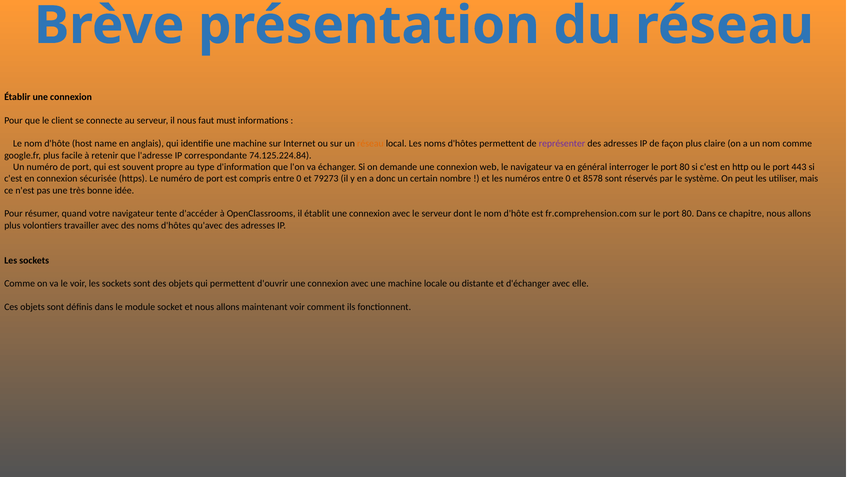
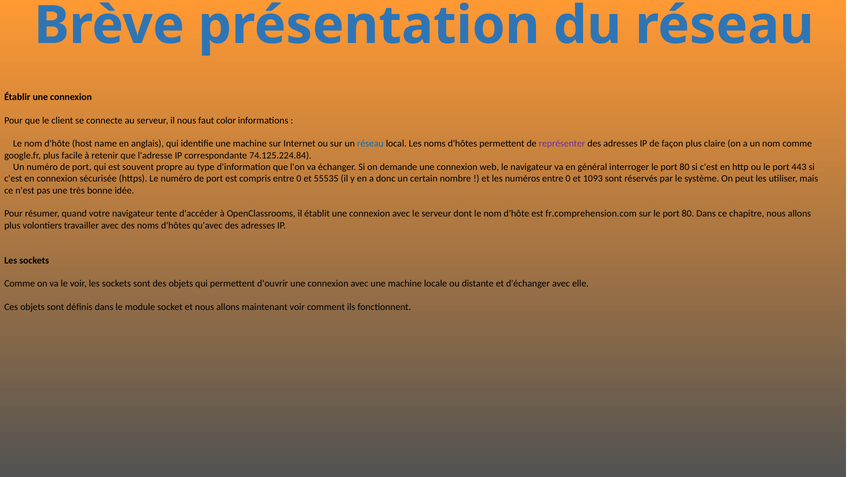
must: must -> color (226, 120)
réseau colour: orange -> blue (370, 144)
79273: 79273 -> 55535 (326, 179)
8578: 8578 -> 1093 (593, 179)
